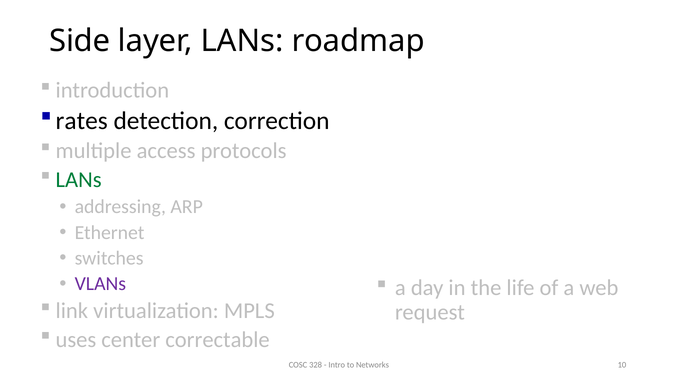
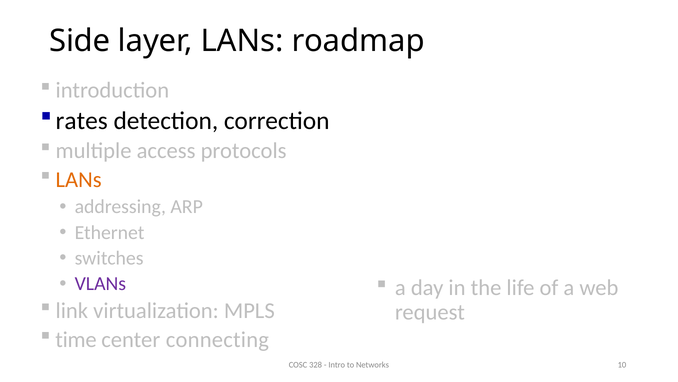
LANs colour: green -> orange (79, 179)
uses: uses -> time (76, 339)
correctable: correctable -> connecting (217, 339)
